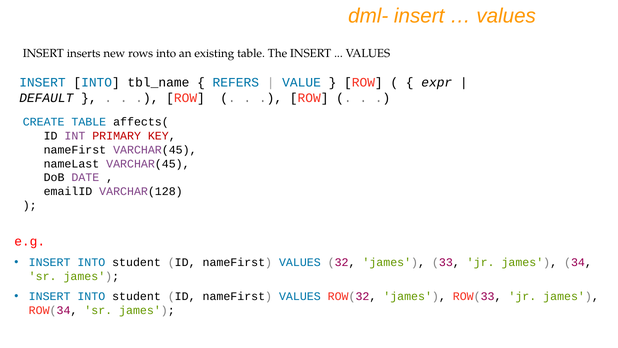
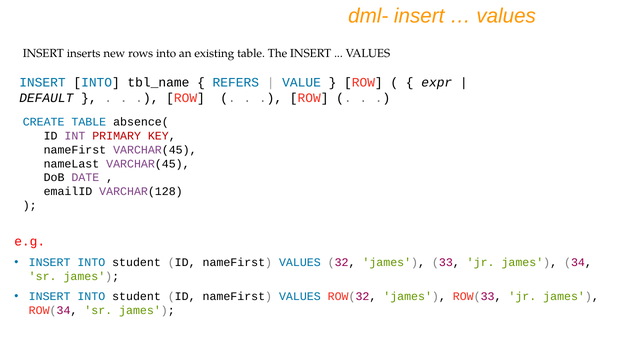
affects(: affects( -> absence( (141, 122)
